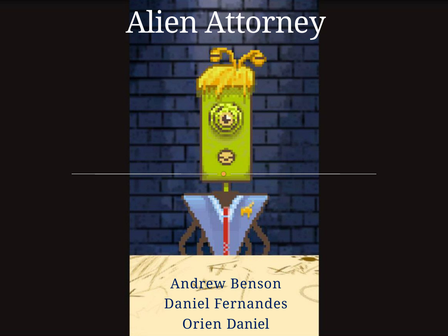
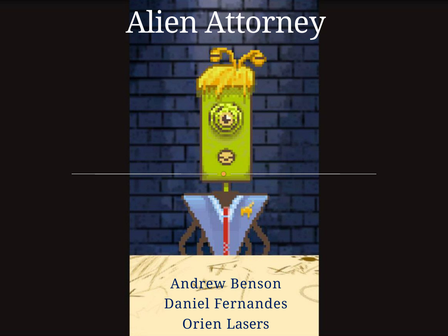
Orien Daniel: Daniel -> Lasers (248, 324)
